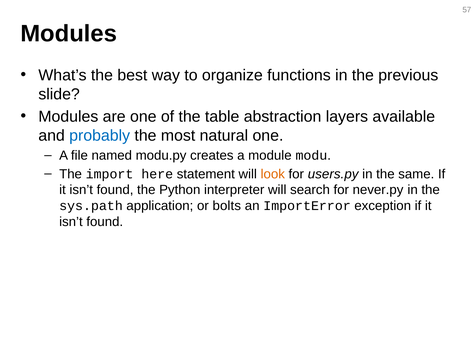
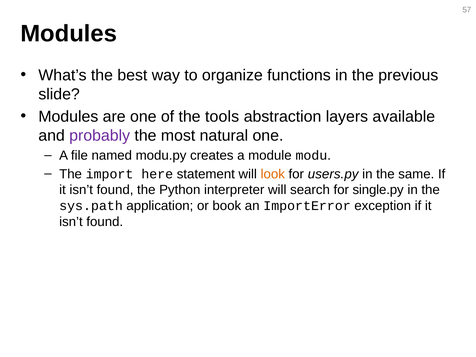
table: table -> tools (222, 117)
probably colour: blue -> purple (100, 136)
never.py: never.py -> single.py (378, 190)
bolts: bolts -> book (227, 206)
